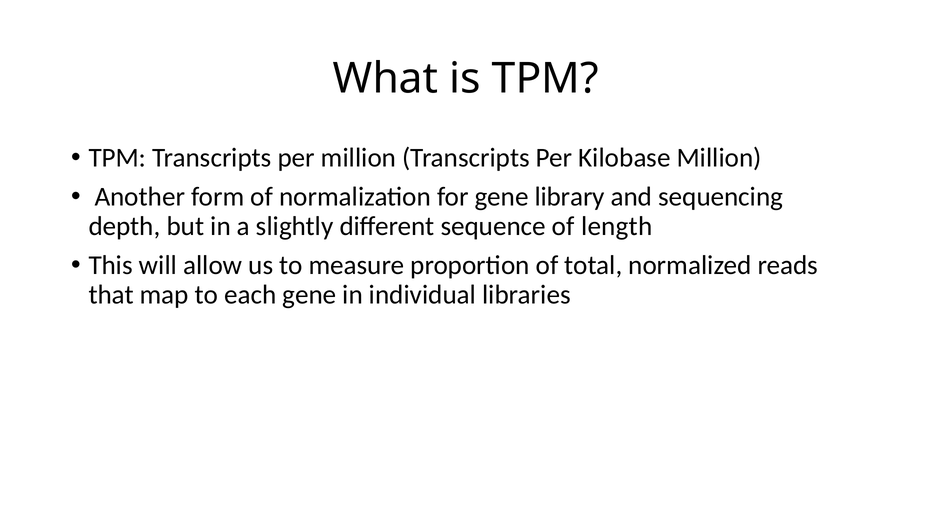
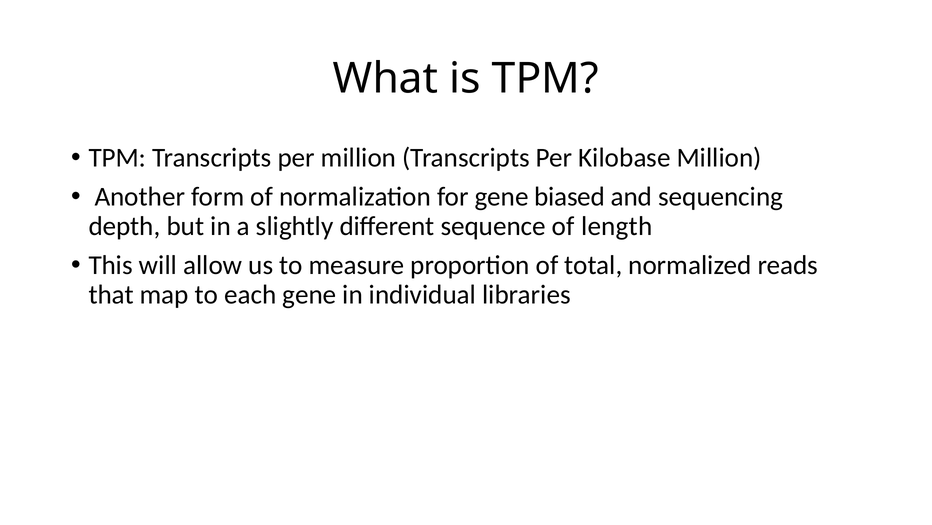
library: library -> biased (570, 197)
